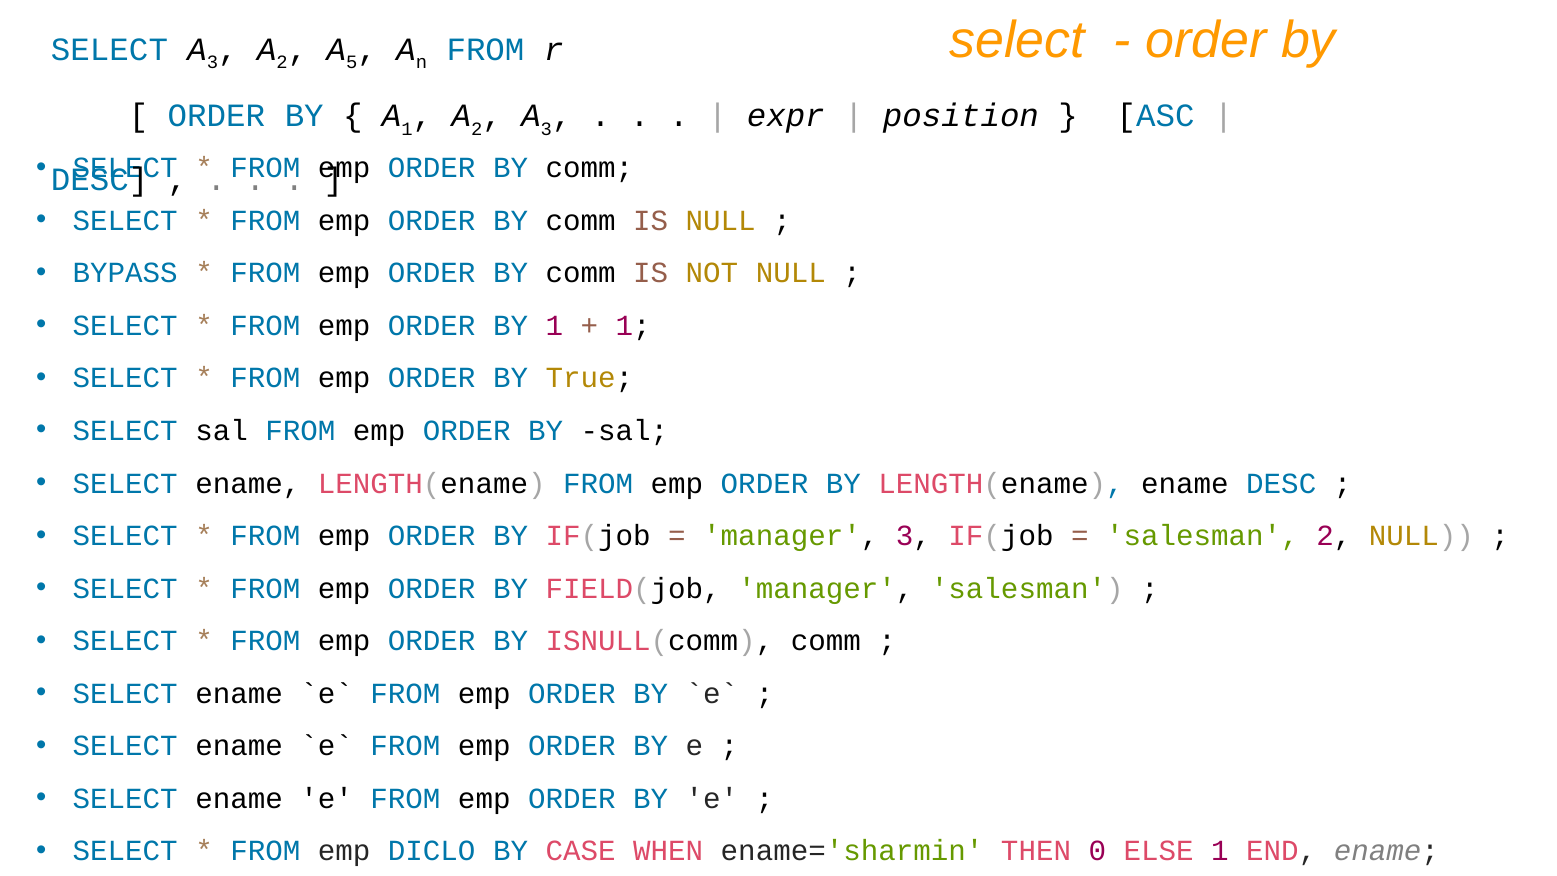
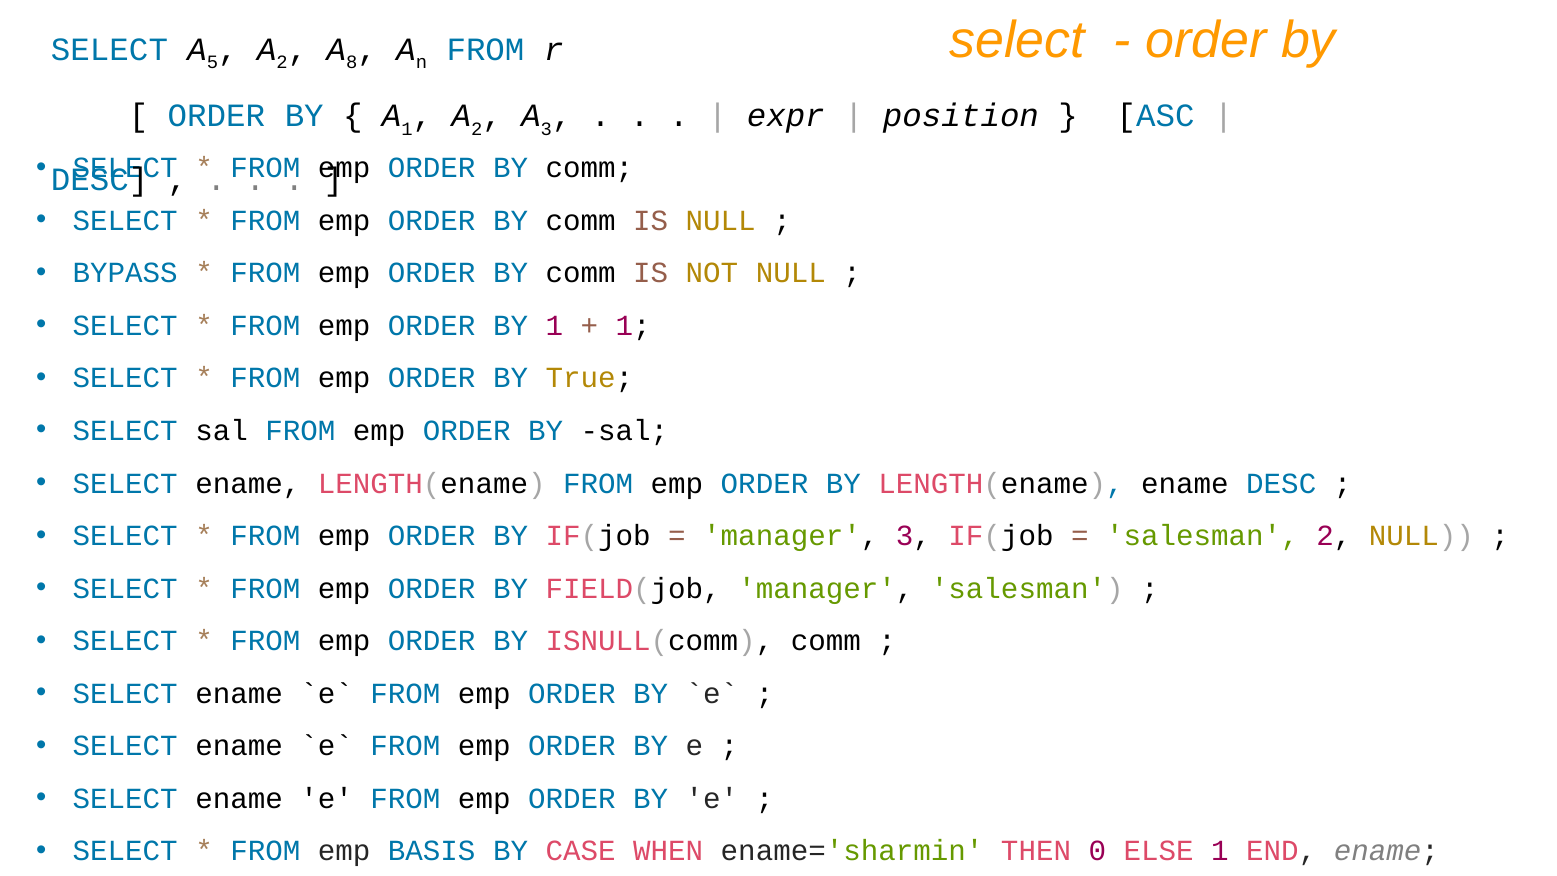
3: 3 -> 5 (212, 62)
5: 5 -> 8 (352, 62)
DICLO: DICLO -> BASIS (432, 851)
